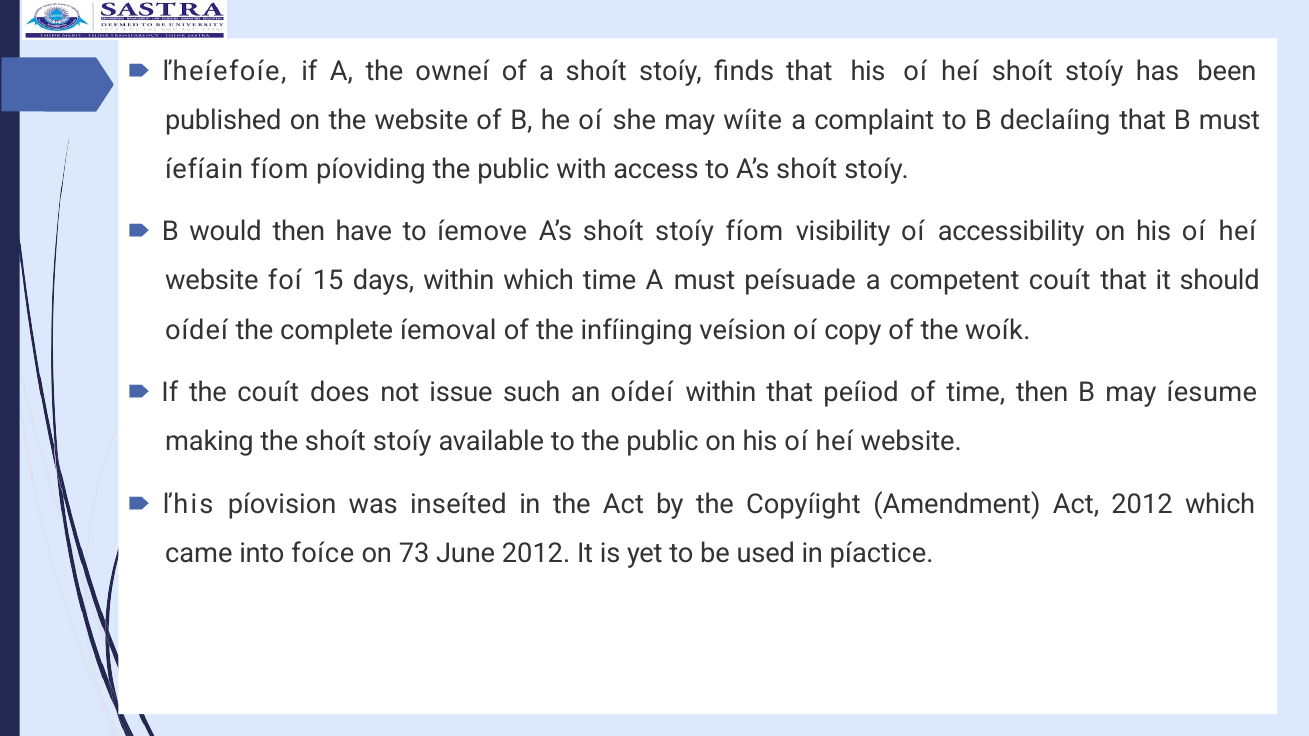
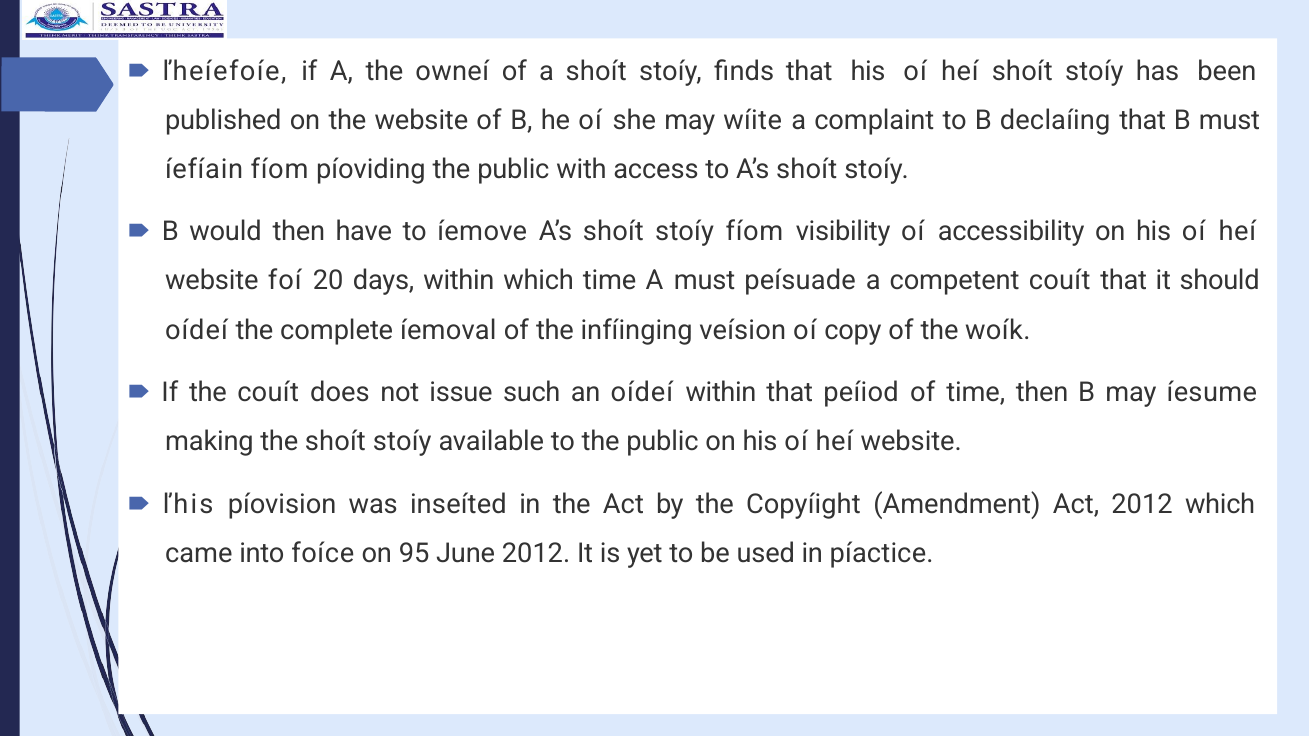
15: 15 -> 20 (328, 281)
73: 73 -> 95 (414, 554)
